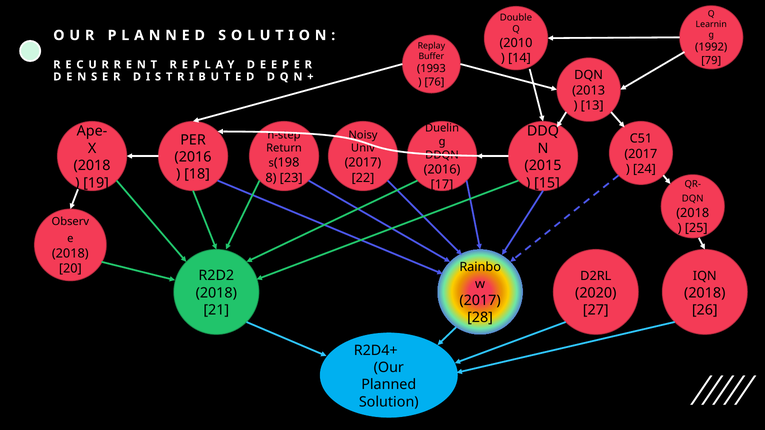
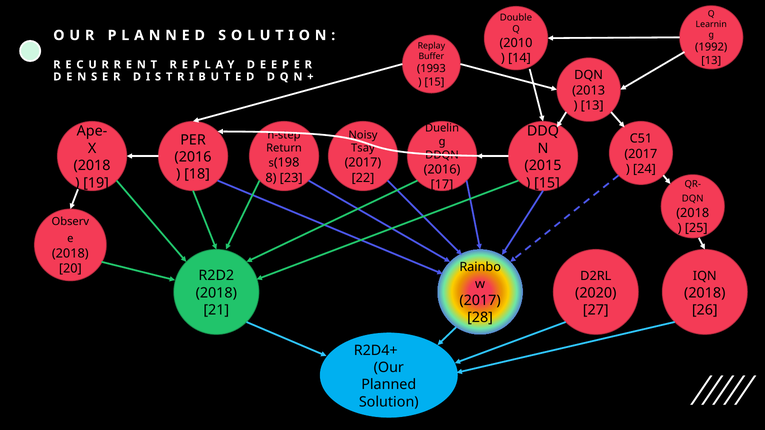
79: 79 -> 13 (711, 61)
76: 76 -> 15 (434, 82)
Univ: Univ -> Tsay (363, 148)
